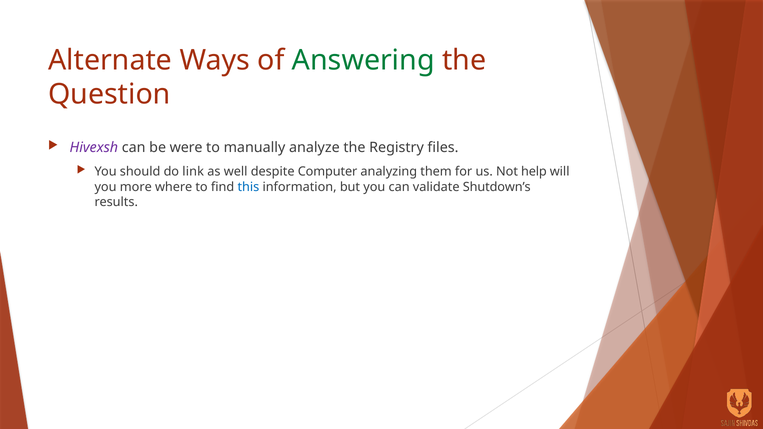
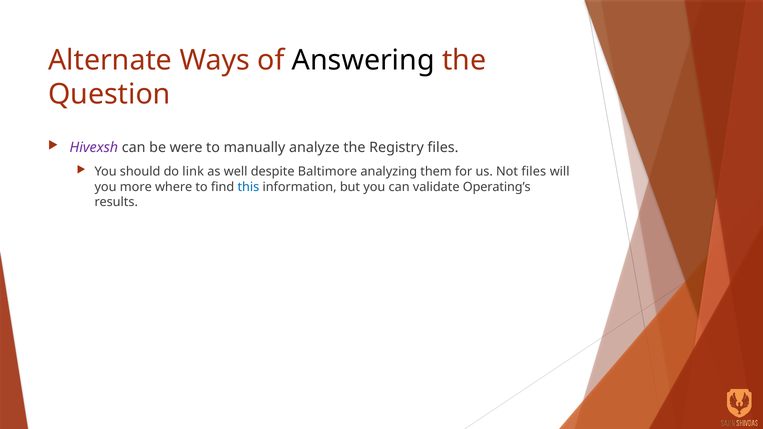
Answering colour: green -> black (363, 60)
Computer: Computer -> Baltimore (327, 172)
Not help: help -> files (534, 172)
Shutdown’s: Shutdown’s -> Operating’s (497, 187)
